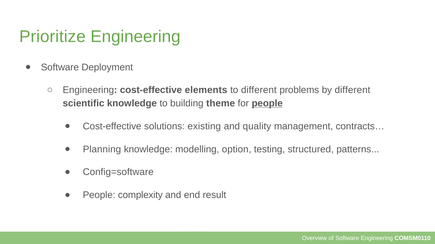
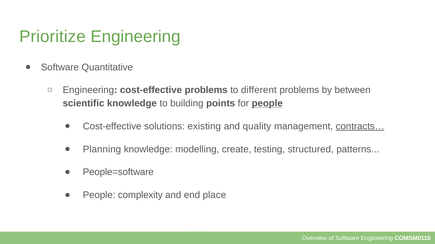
Deployment: Deployment -> Quantitative (107, 67)
cost-effective elements: elements -> problems (206, 90)
by different: different -> between (353, 90)
theme: theme -> points (221, 104)
contracts… underline: none -> present (360, 127)
option: option -> create (237, 150)
Config=software: Config=software -> People=software (118, 173)
result: result -> place (214, 196)
